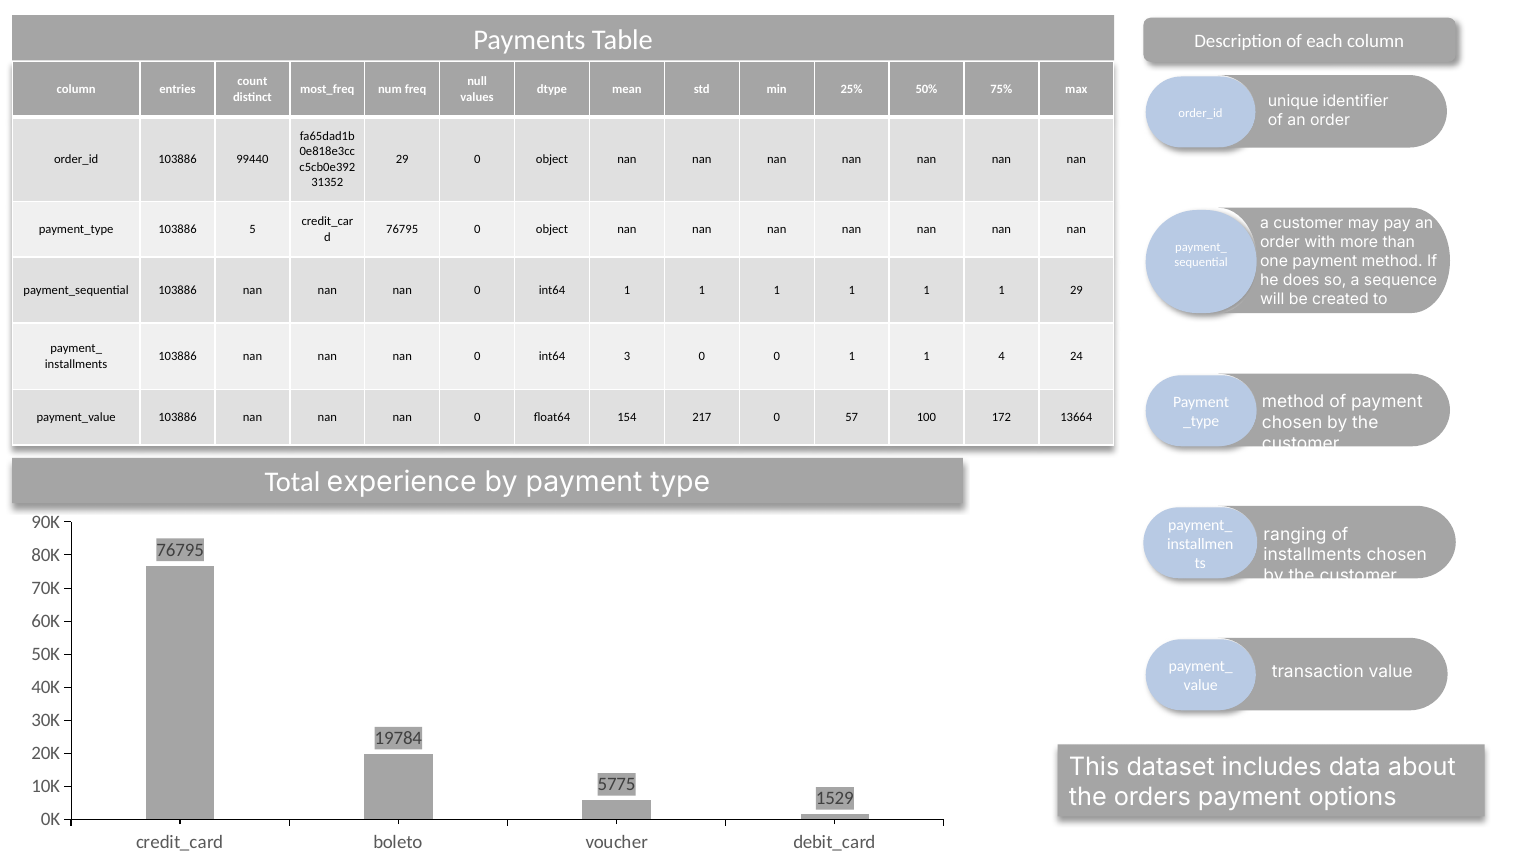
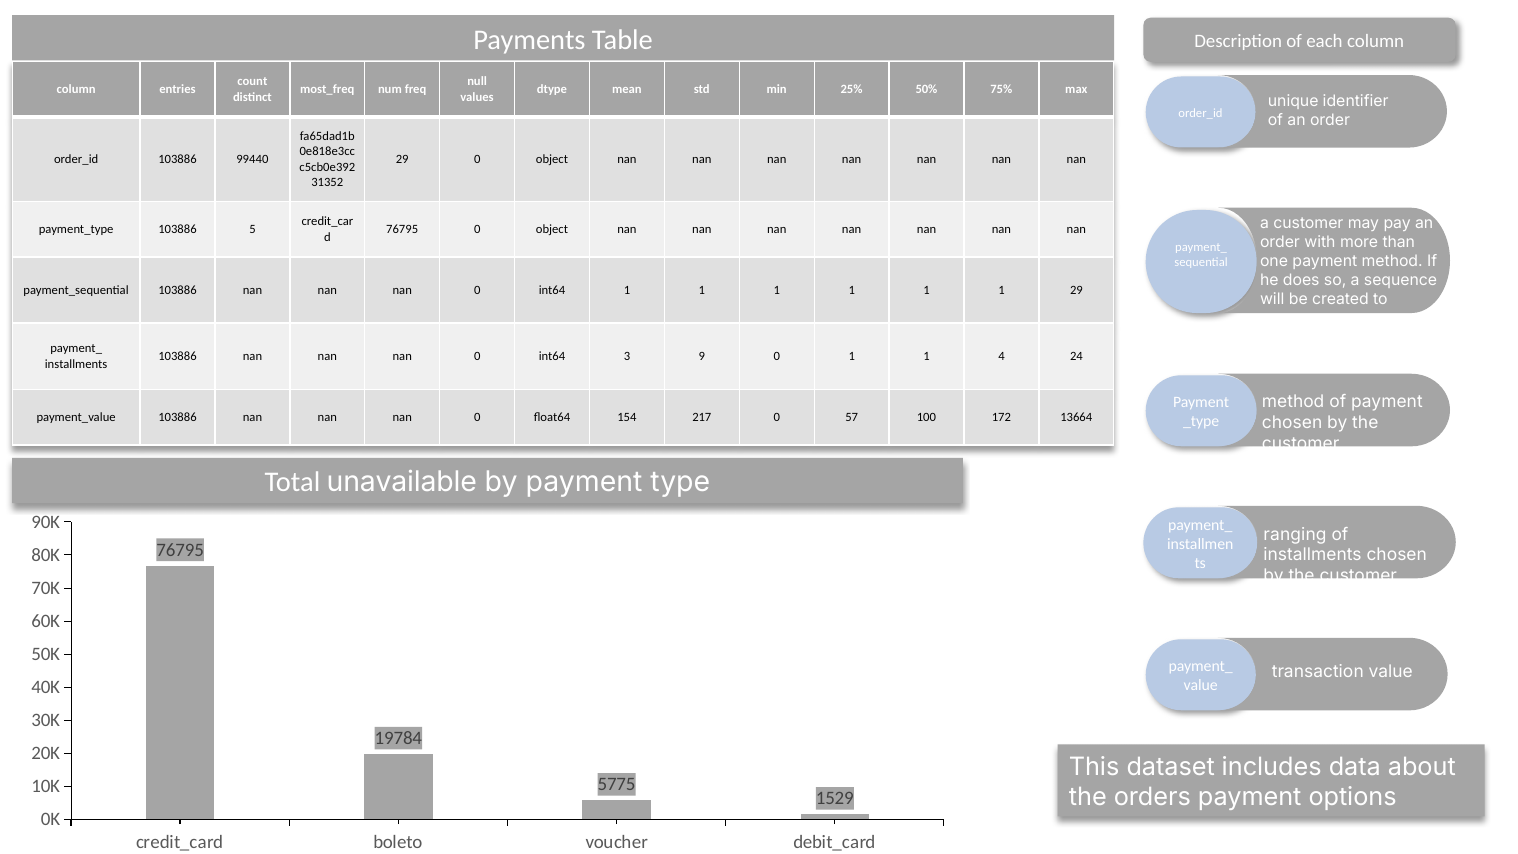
3 0: 0 -> 9 (702, 356)
experience: experience -> unavailable (402, 482)
